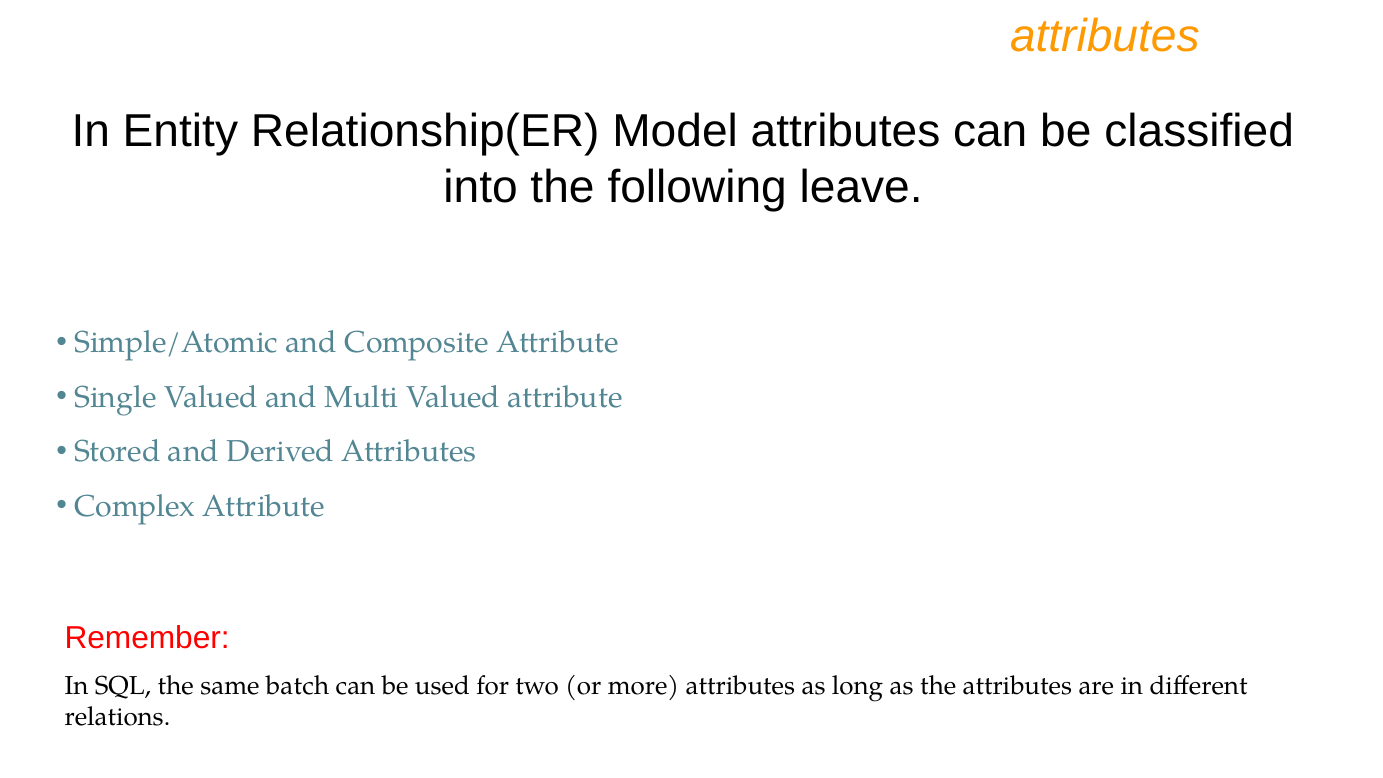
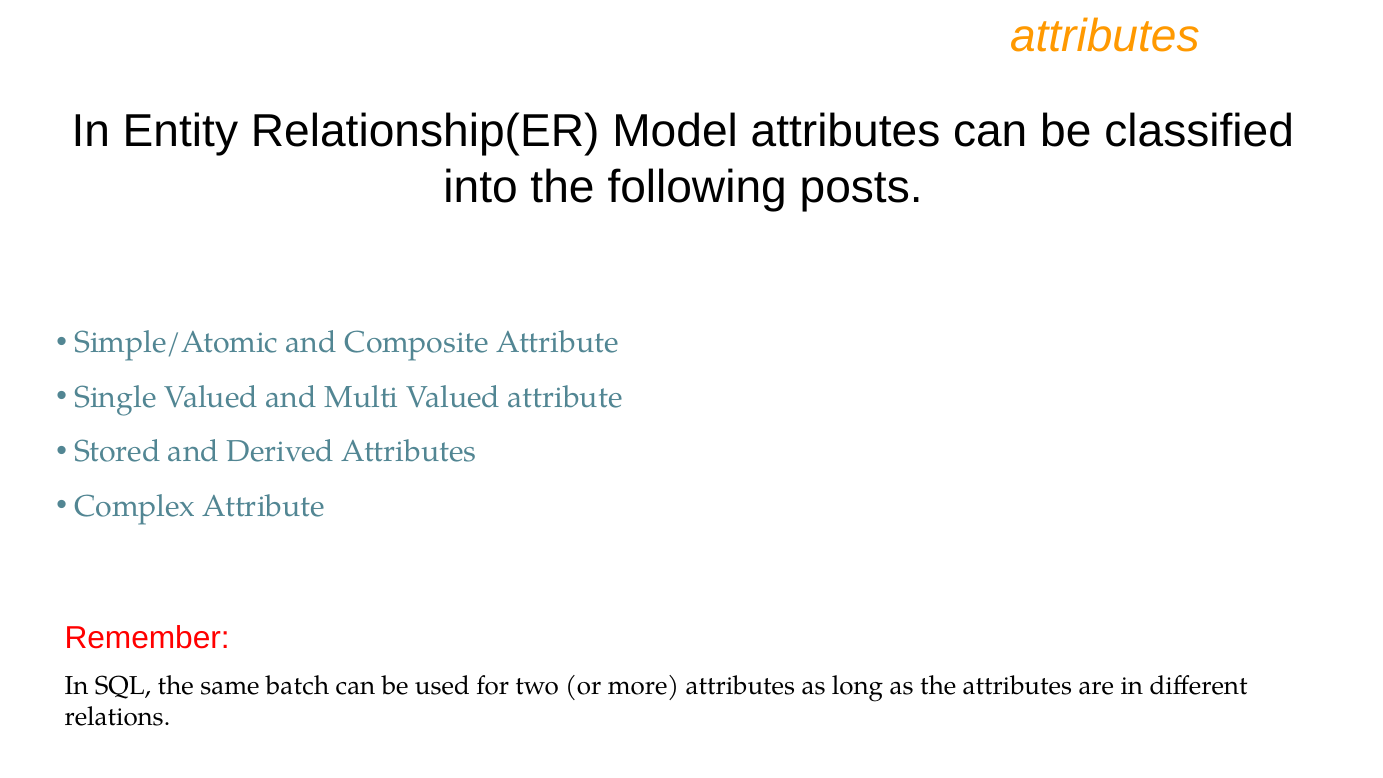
leave: leave -> posts (861, 187)
